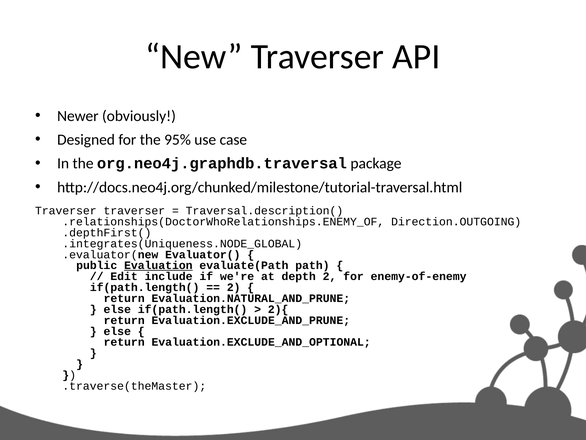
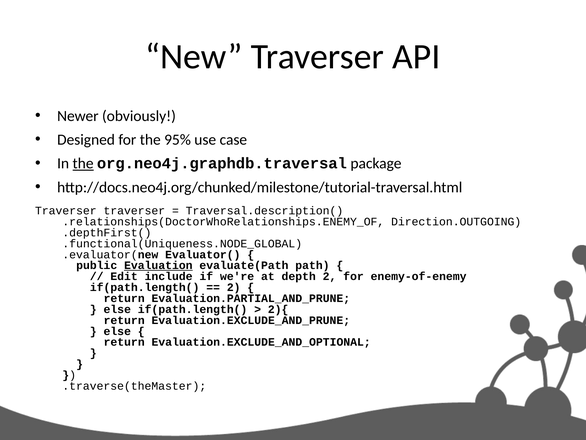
the underline: none -> present (83, 163)
.integrates(Uniqueness.NODE_GLOBAL: .integrates(Uniqueness.NODE_GLOBAL -> .functional(Uniqueness.NODE_GLOBAL (182, 243)
Evaluation.NATURAL_AND_PRUNE: Evaluation.NATURAL_AND_PRUNE -> Evaluation.PARTIAL_AND_PRUNE (251, 298)
